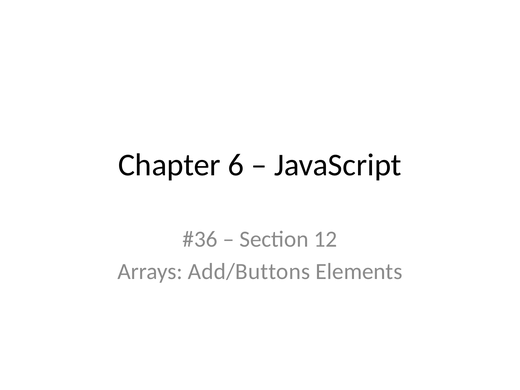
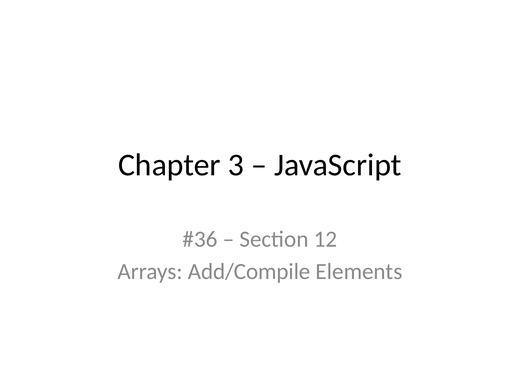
6: 6 -> 3 (236, 165)
Add/Buttons: Add/Buttons -> Add/Compile (249, 271)
